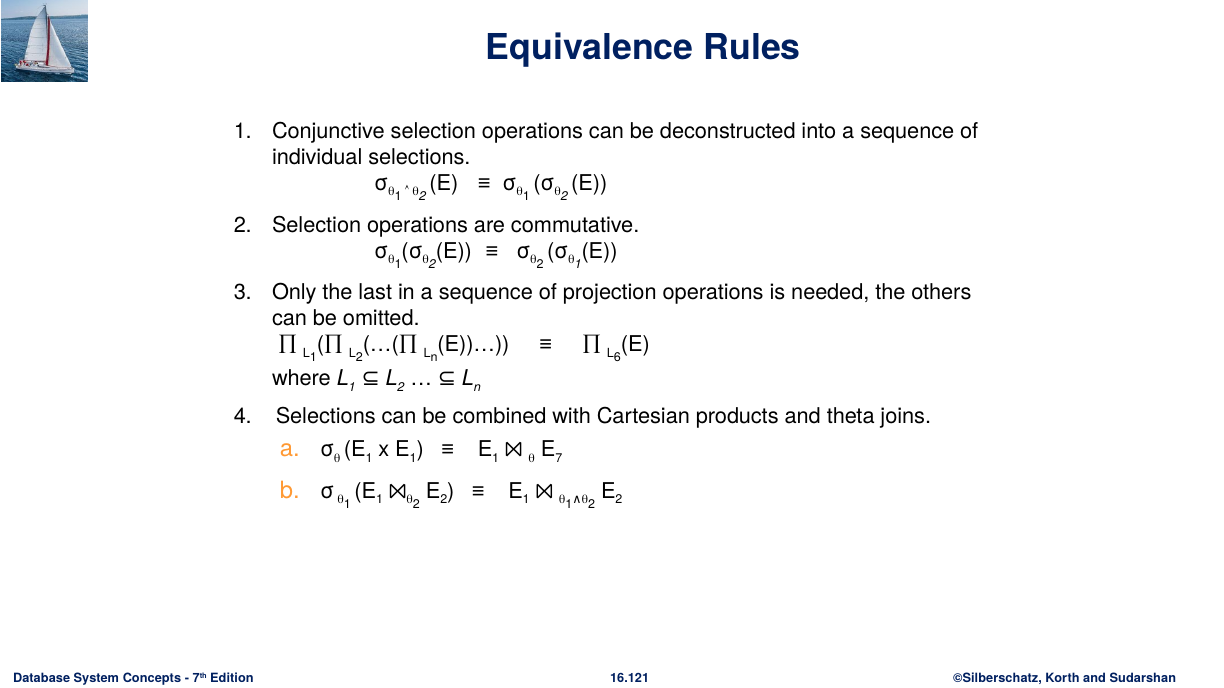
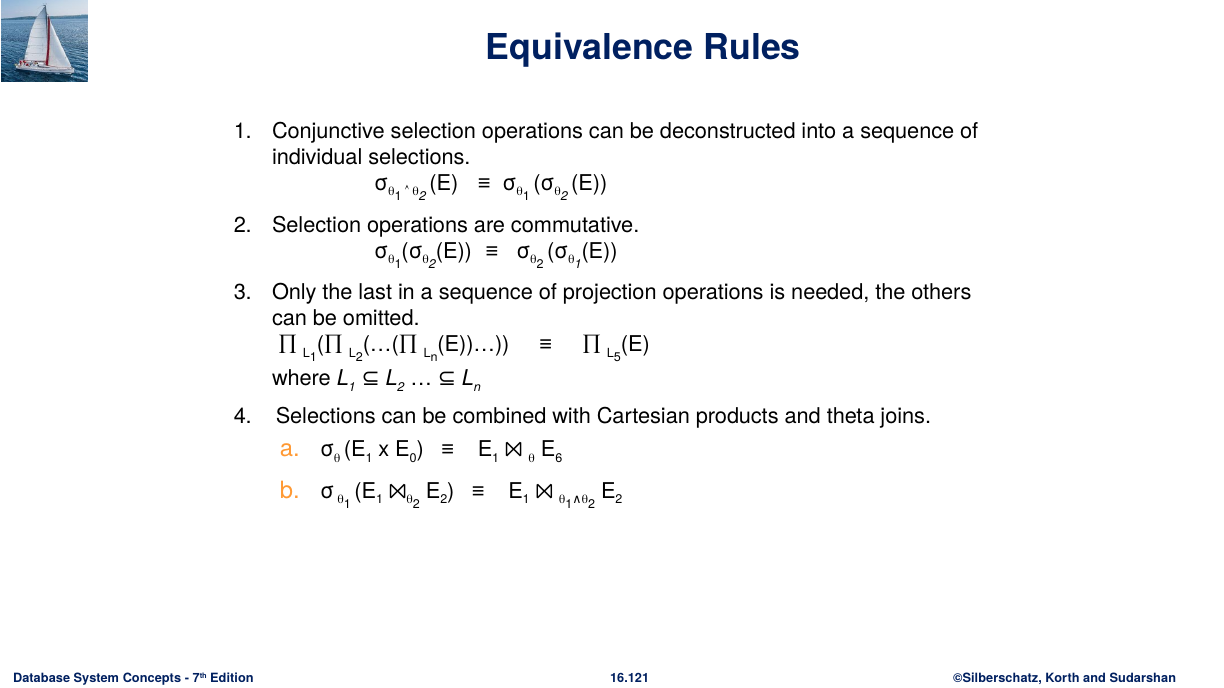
6: 6 -> 5 (617, 358)
x E 1: 1 -> 0 (413, 458)
7: 7 -> 6 (559, 458)
